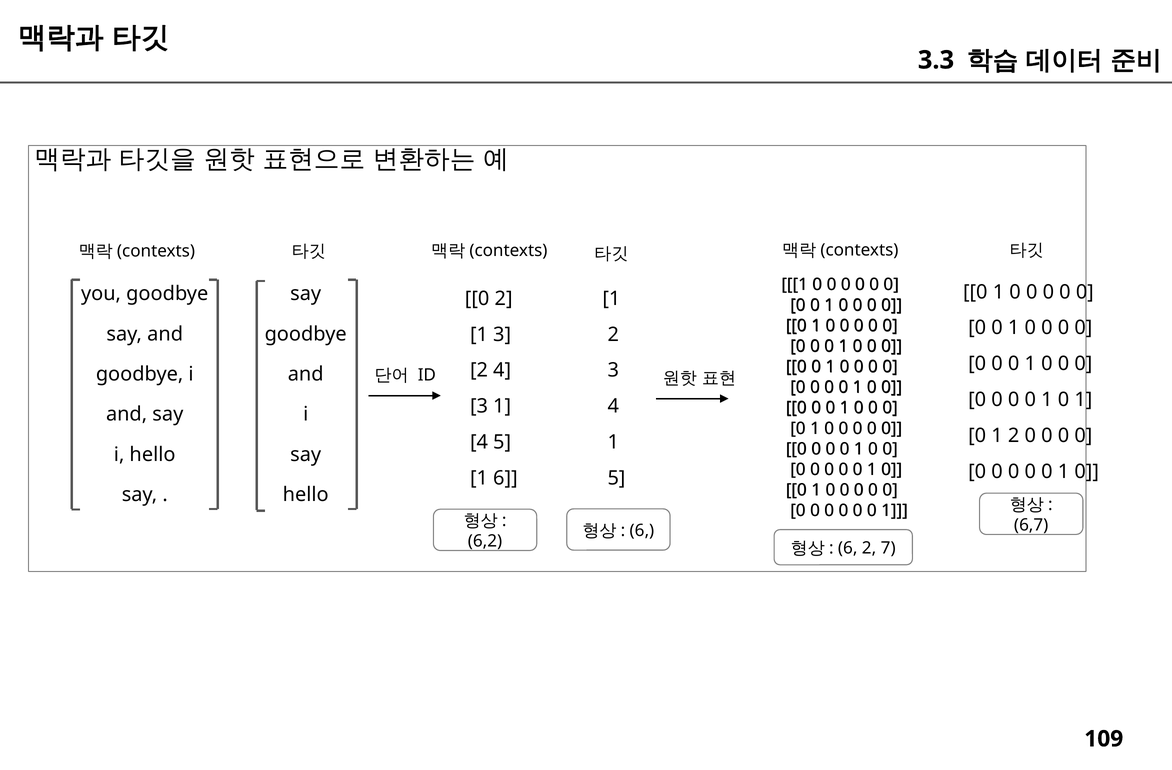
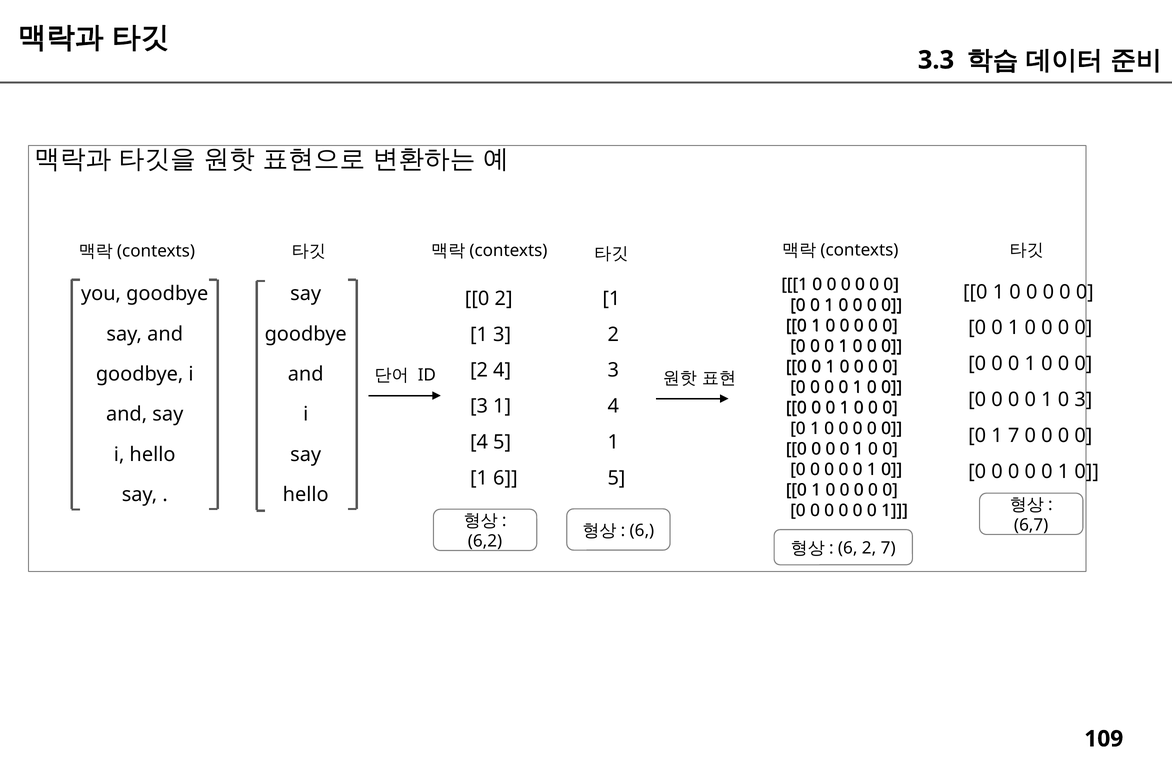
1: 1 -> 3 (1083, 400)
0 1 2: 2 -> 7 (1014, 436)
